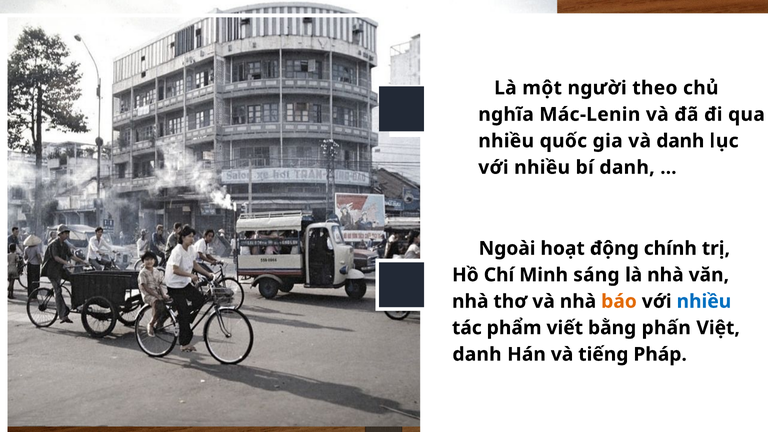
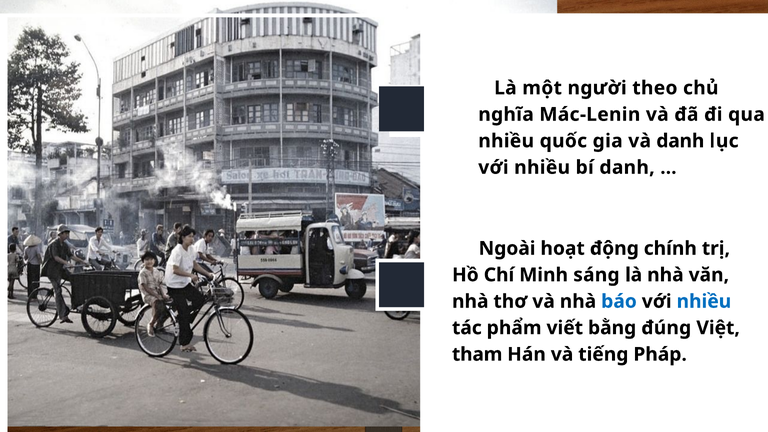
báo colour: orange -> blue (619, 301)
phấn: phấn -> đúng (666, 328)
danh: danh -> tham (477, 354)
